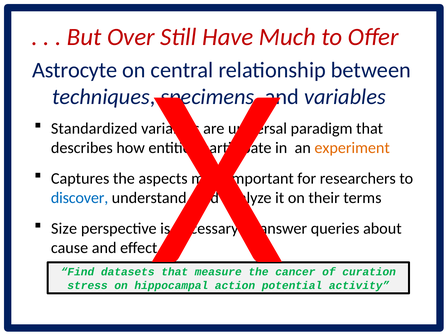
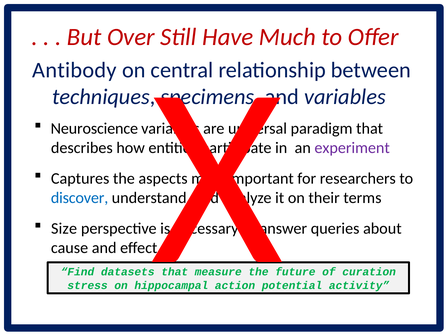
Astrocyte: Astrocyte -> Antibody (74, 70)
Standardized: Standardized -> Neuroscience (94, 129)
experiment colour: orange -> purple (352, 148)
cancer: cancer -> future (295, 272)
